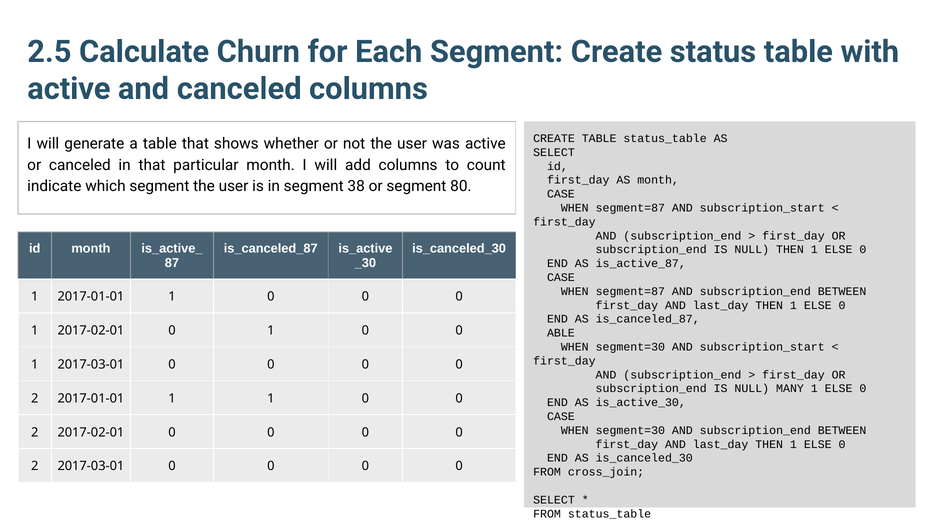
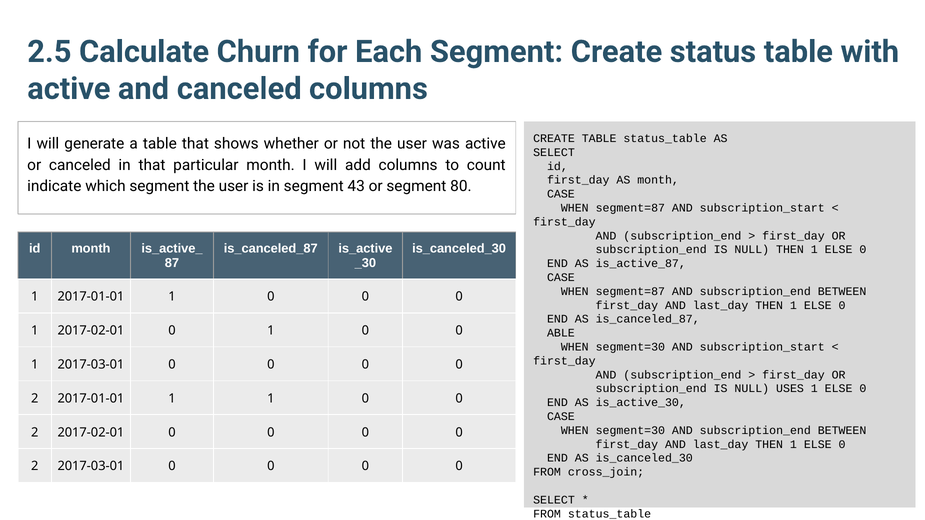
38: 38 -> 43 (356, 186)
MANY: MANY -> USES (790, 389)
